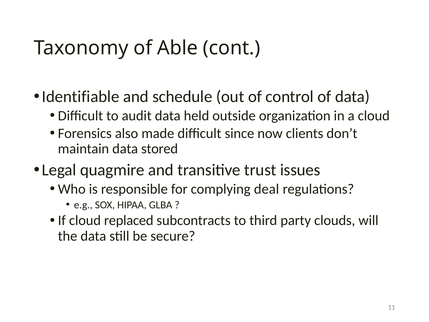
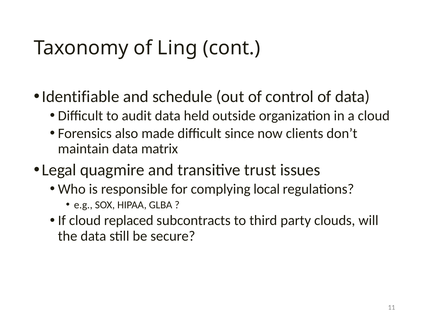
Able: Able -> Ling (177, 48)
stored: stored -> matrix (160, 149)
deal: deal -> local (267, 189)
